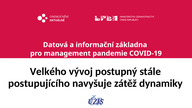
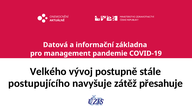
postupný: postupný -> postupně (116, 72)
dynamiky: dynamiky -> přesahuje (161, 83)
